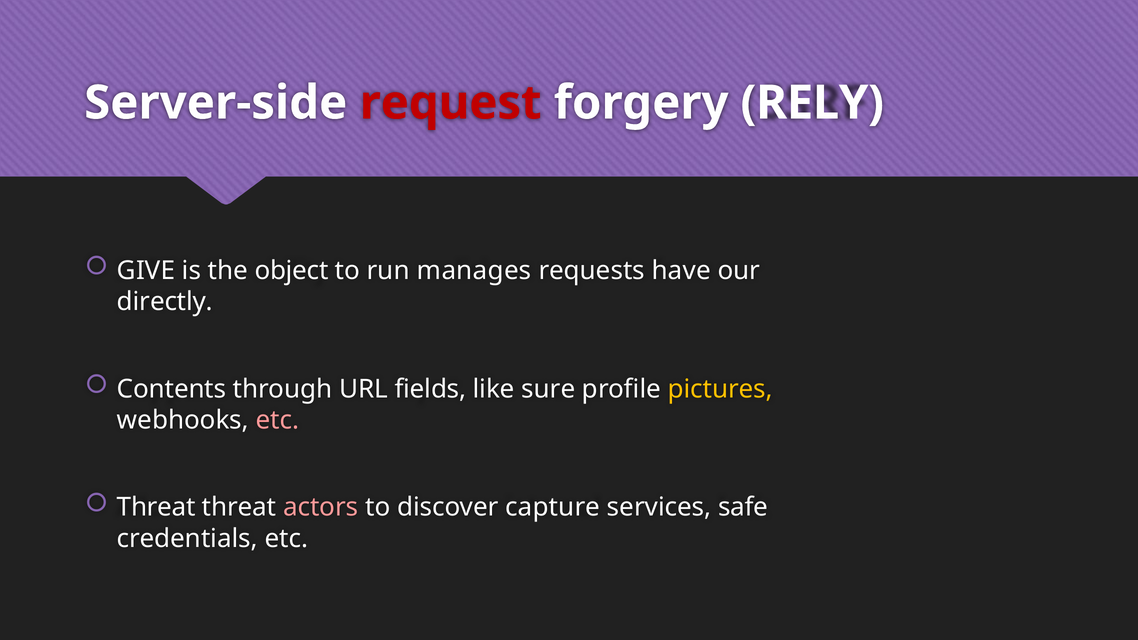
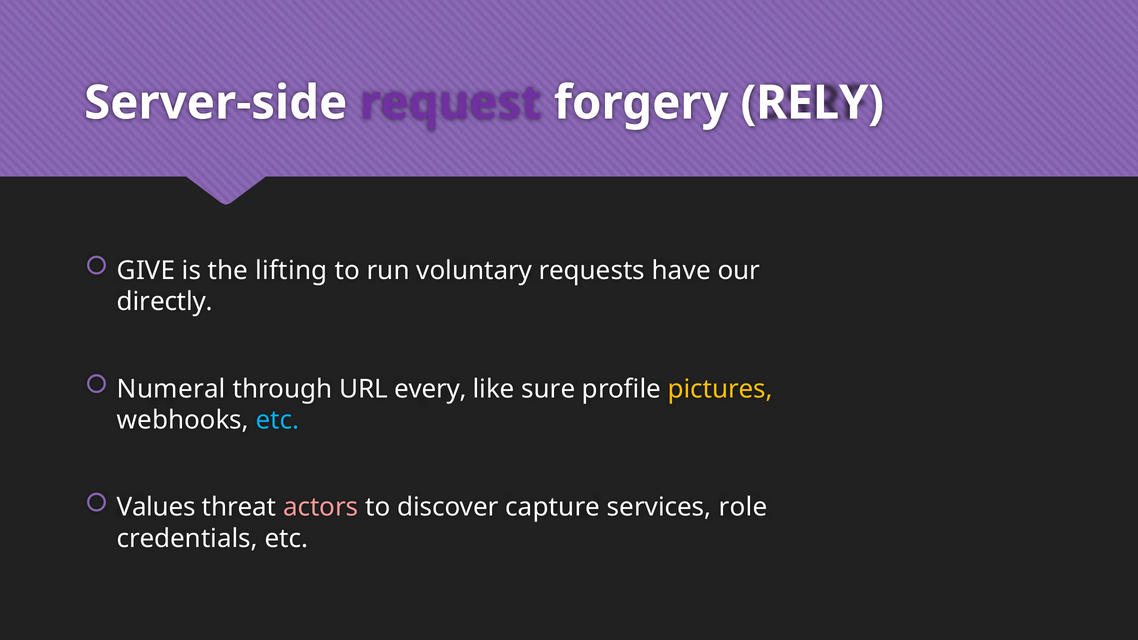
request colour: red -> purple (451, 103)
object: object -> lifting (291, 271)
manages: manages -> voluntary (474, 271)
Contents: Contents -> Numeral (171, 389)
fields: fields -> every (430, 389)
etc colour: pink -> light blue (278, 420)
Threat: Threat -> Values (156, 507)
safe: safe -> role (743, 507)
